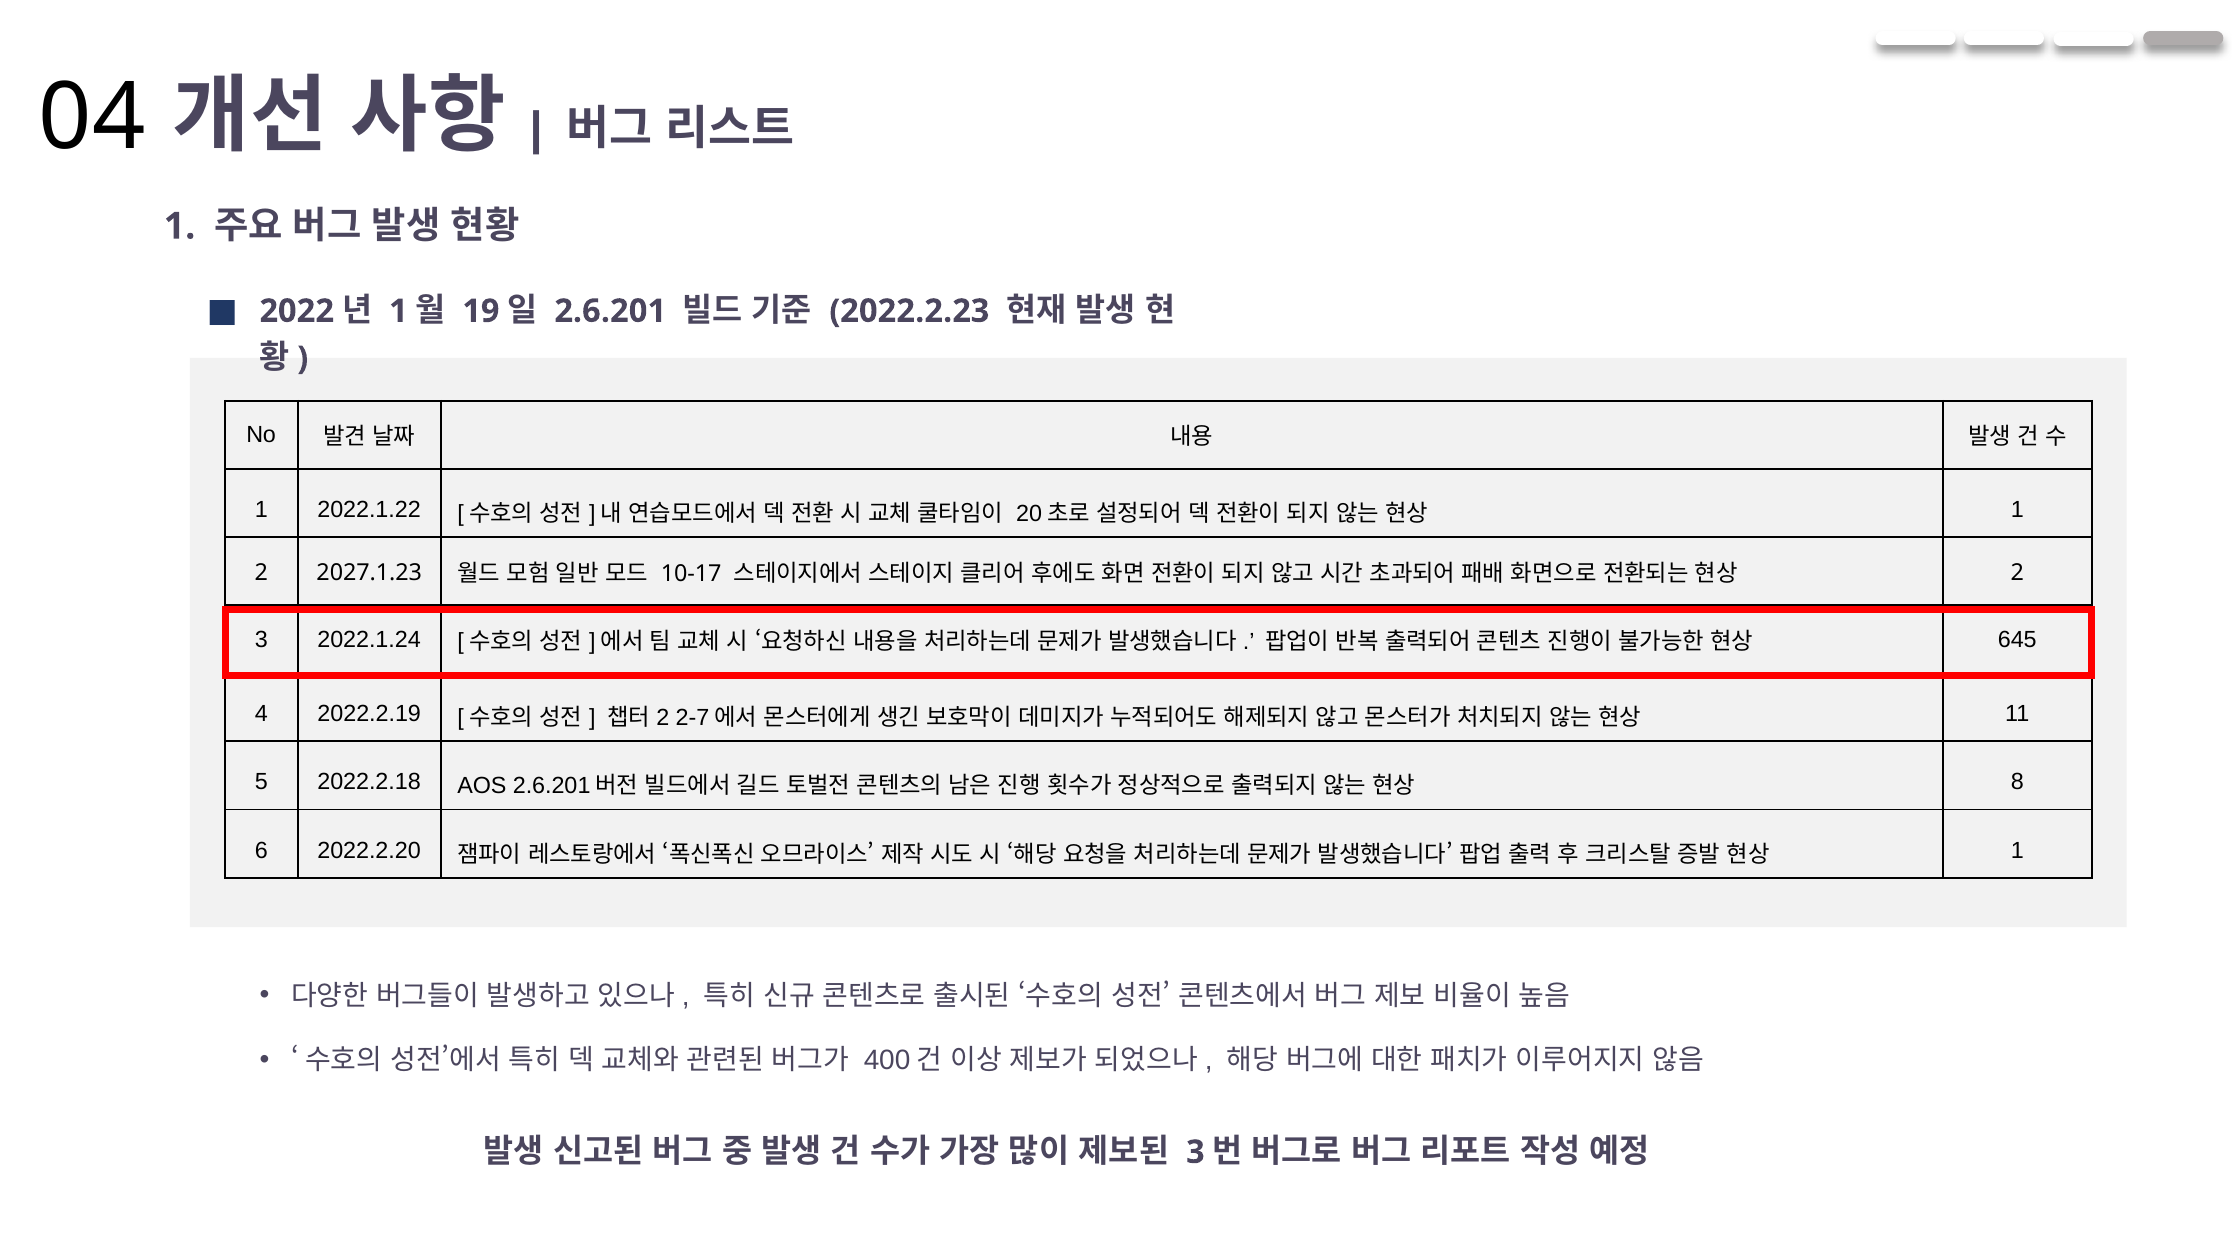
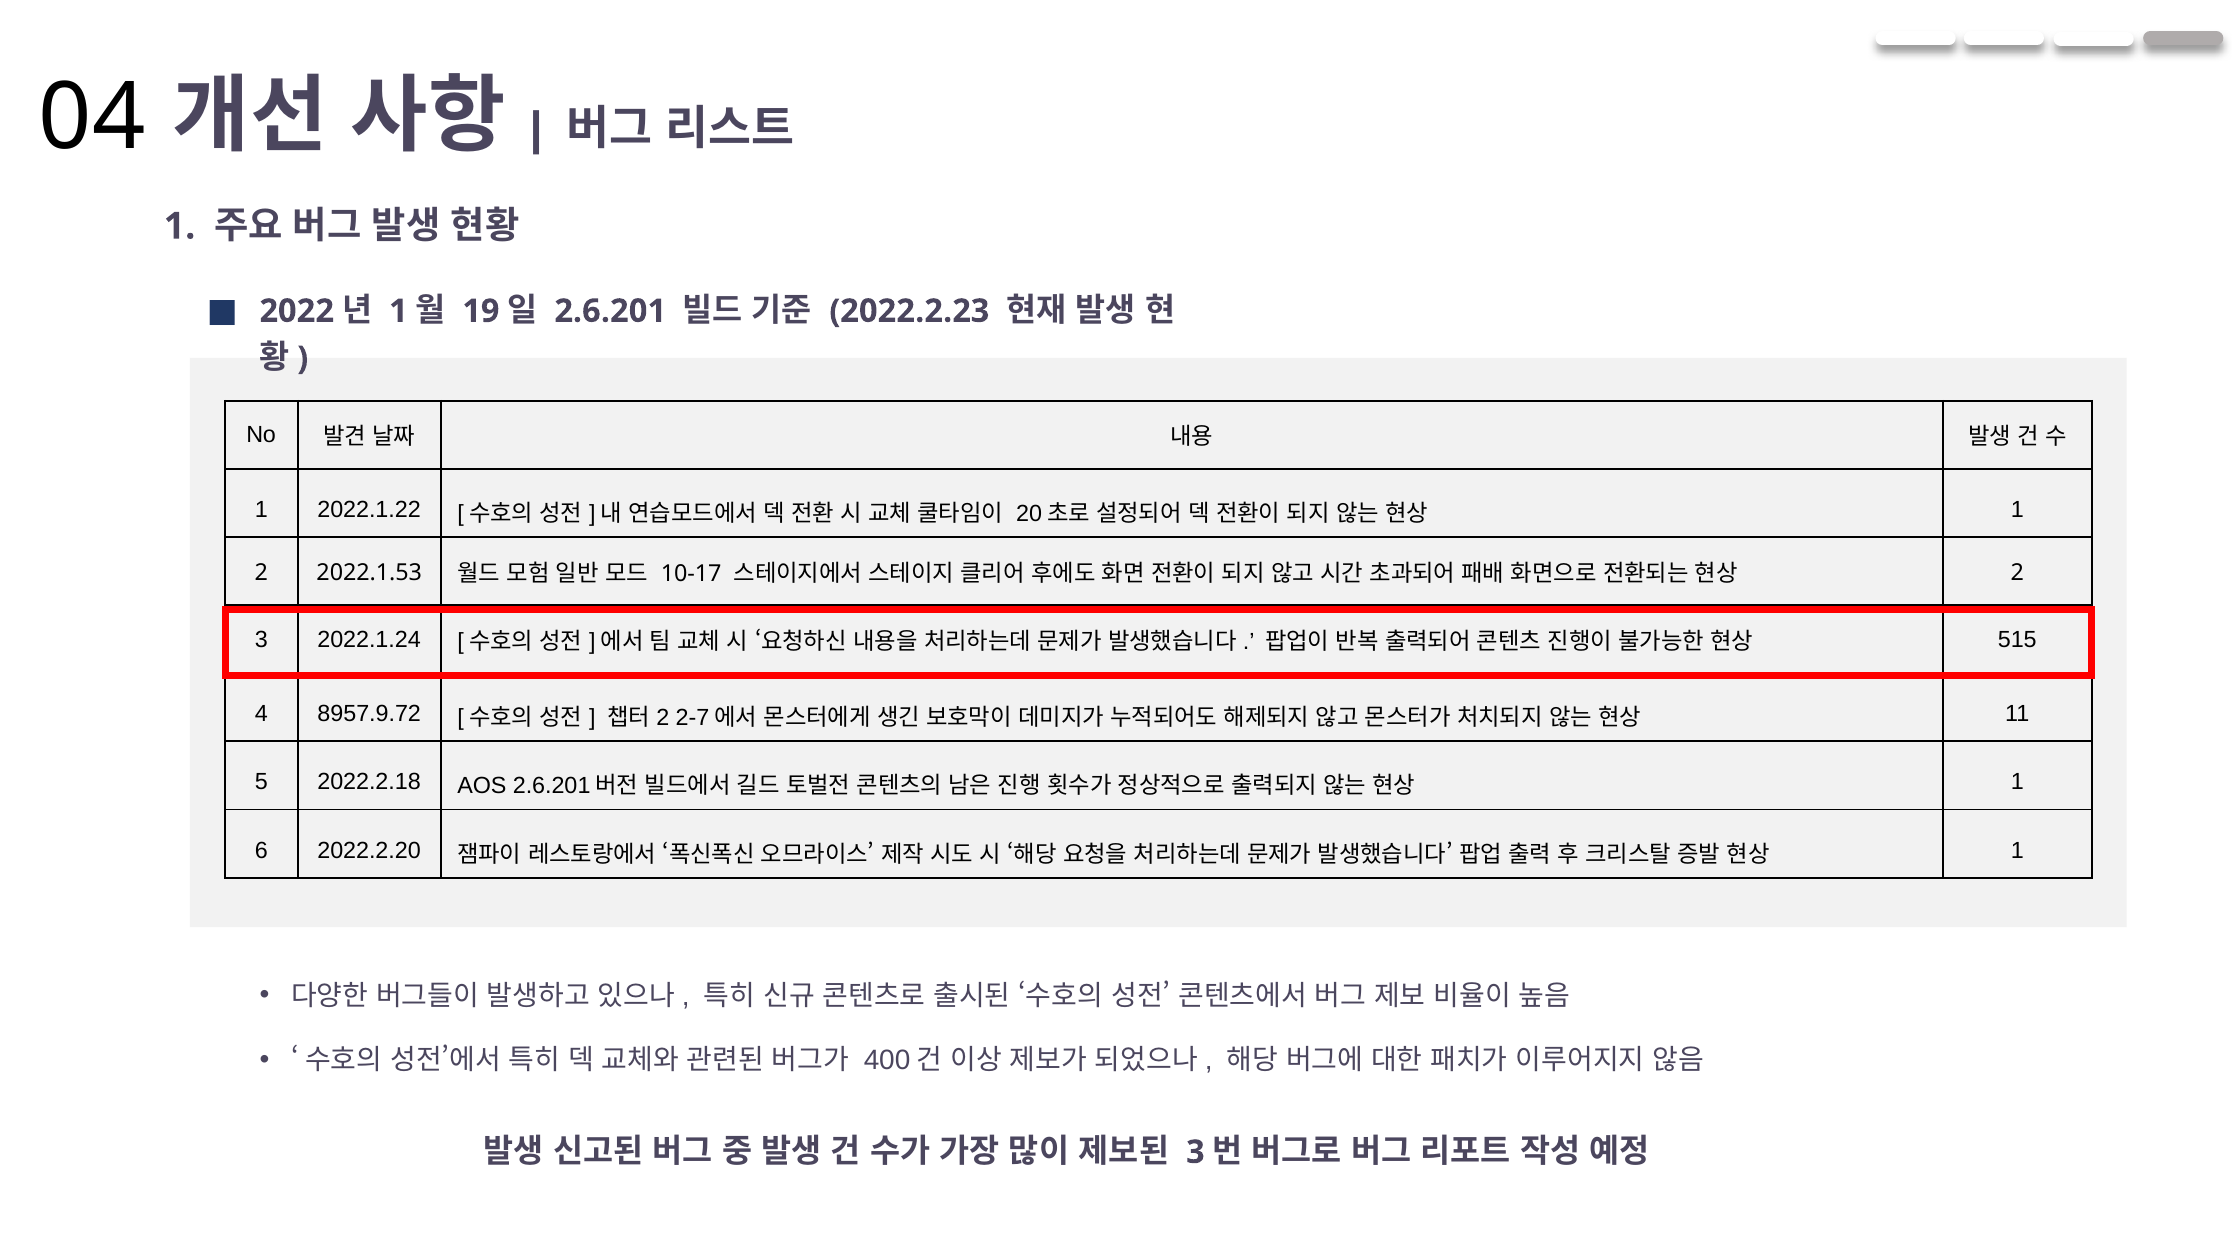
2027.1.23: 2027.1.23 -> 2022.1.53 (369, 572)
645: 645 -> 515 (2017, 639)
2022.2.19: 2022.2.19 -> 8957.9.72 (369, 714)
8: 8 -> 1 (2017, 782)
